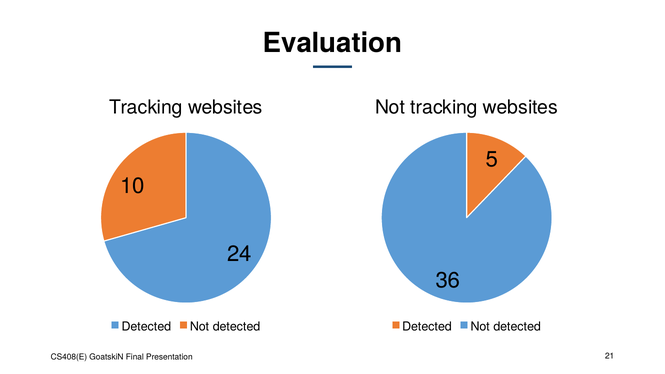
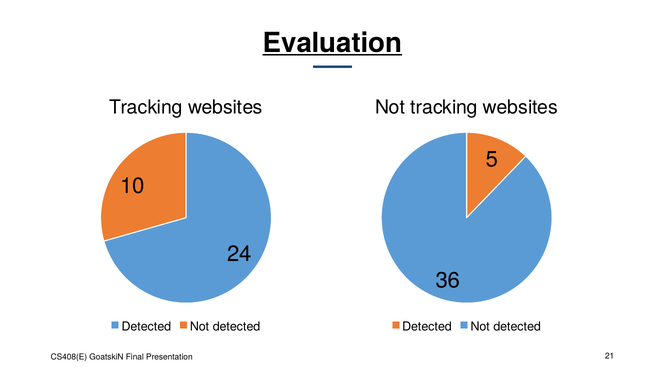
Evaluation underline: none -> present (333, 43)
